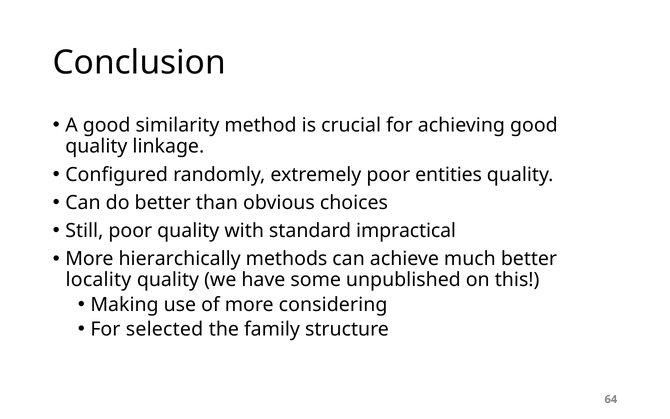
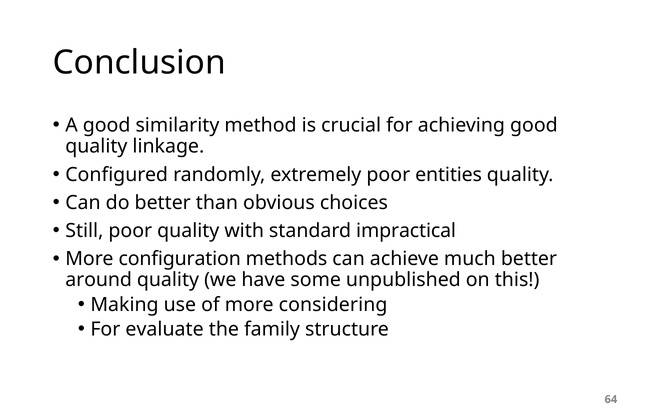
hierarchically: hierarchically -> configuration (180, 259)
locality: locality -> around (99, 280)
selected: selected -> evaluate (165, 329)
